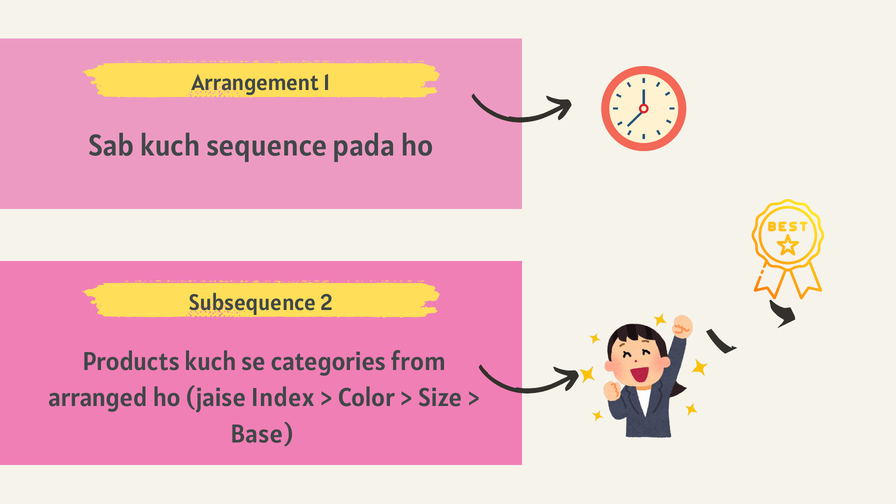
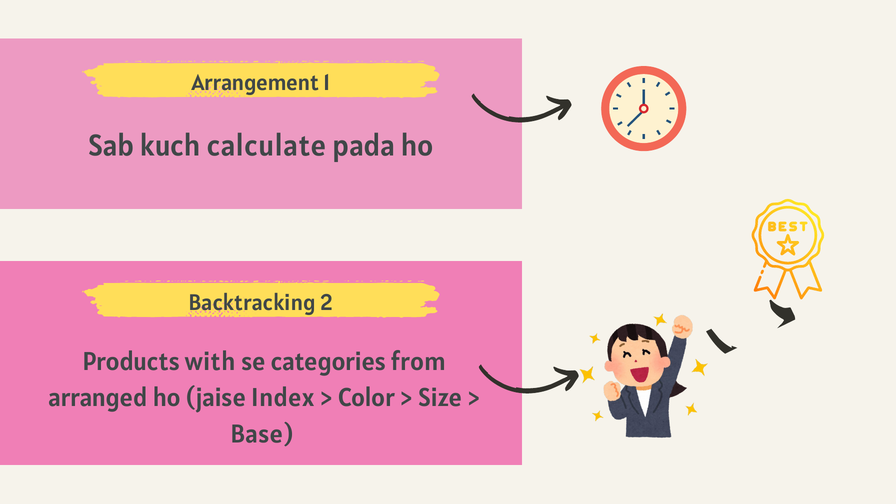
sequence: sequence -> calculate (266, 146)
Subsequence: Subsequence -> Backtracking (252, 303)
Products kuch: kuch -> with (210, 362)
